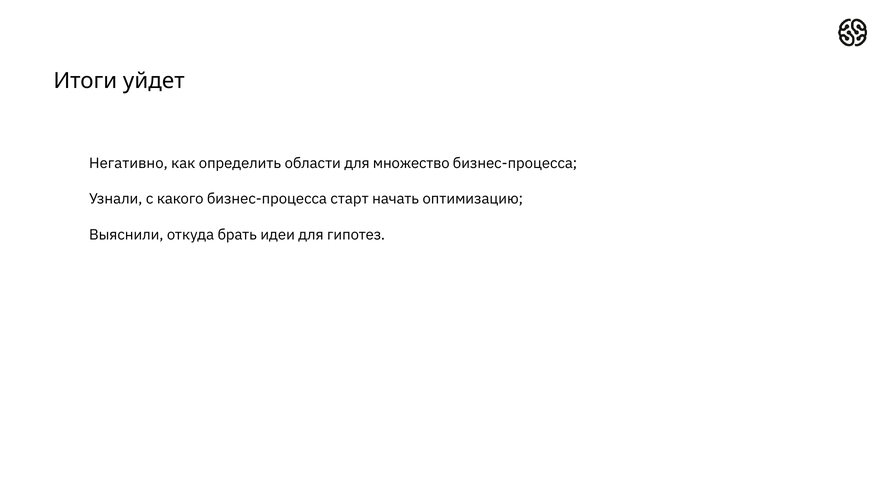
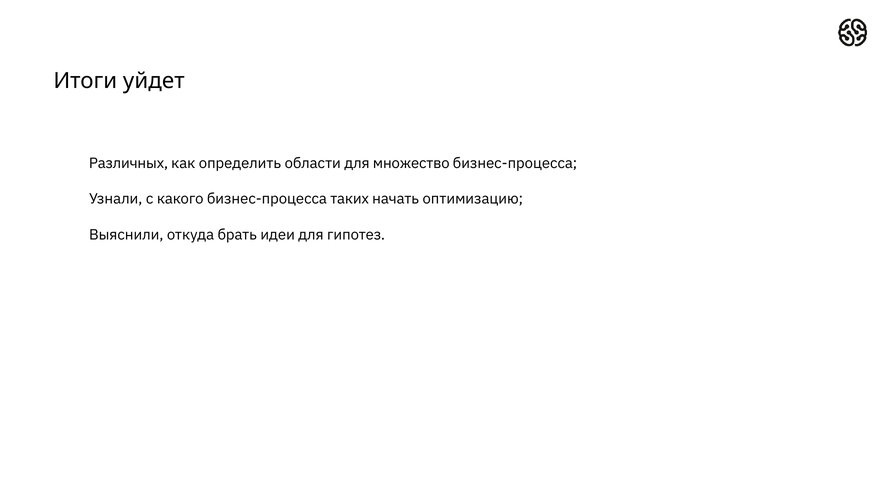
Негативно: Негативно -> Различных (128, 164)
старт: старт -> таких (350, 199)
